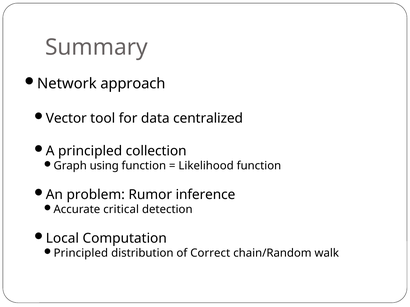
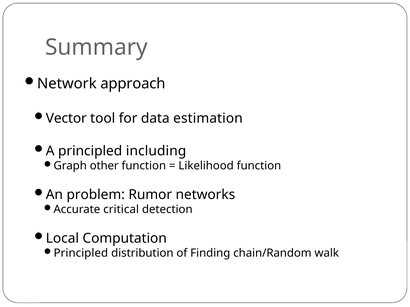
centralized: centralized -> estimation (208, 118)
collection: collection -> including (156, 151)
using: using -> other (104, 166)
inference: inference -> networks (205, 195)
Correct: Correct -> Finding (210, 254)
